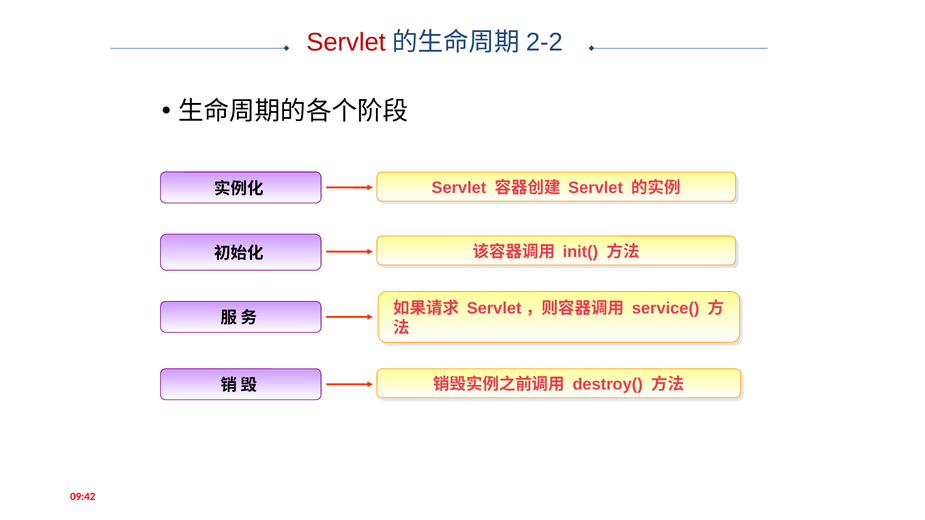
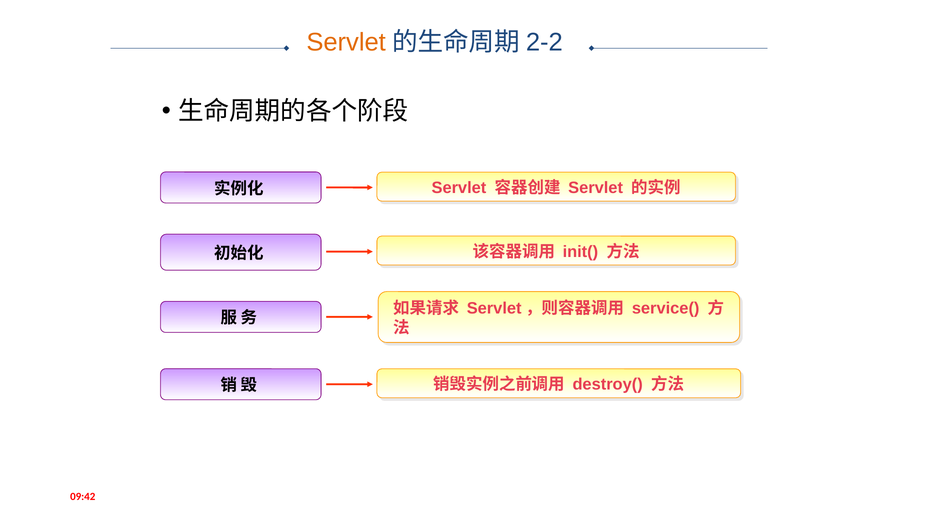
Servlet colour: red -> orange (346, 42)
